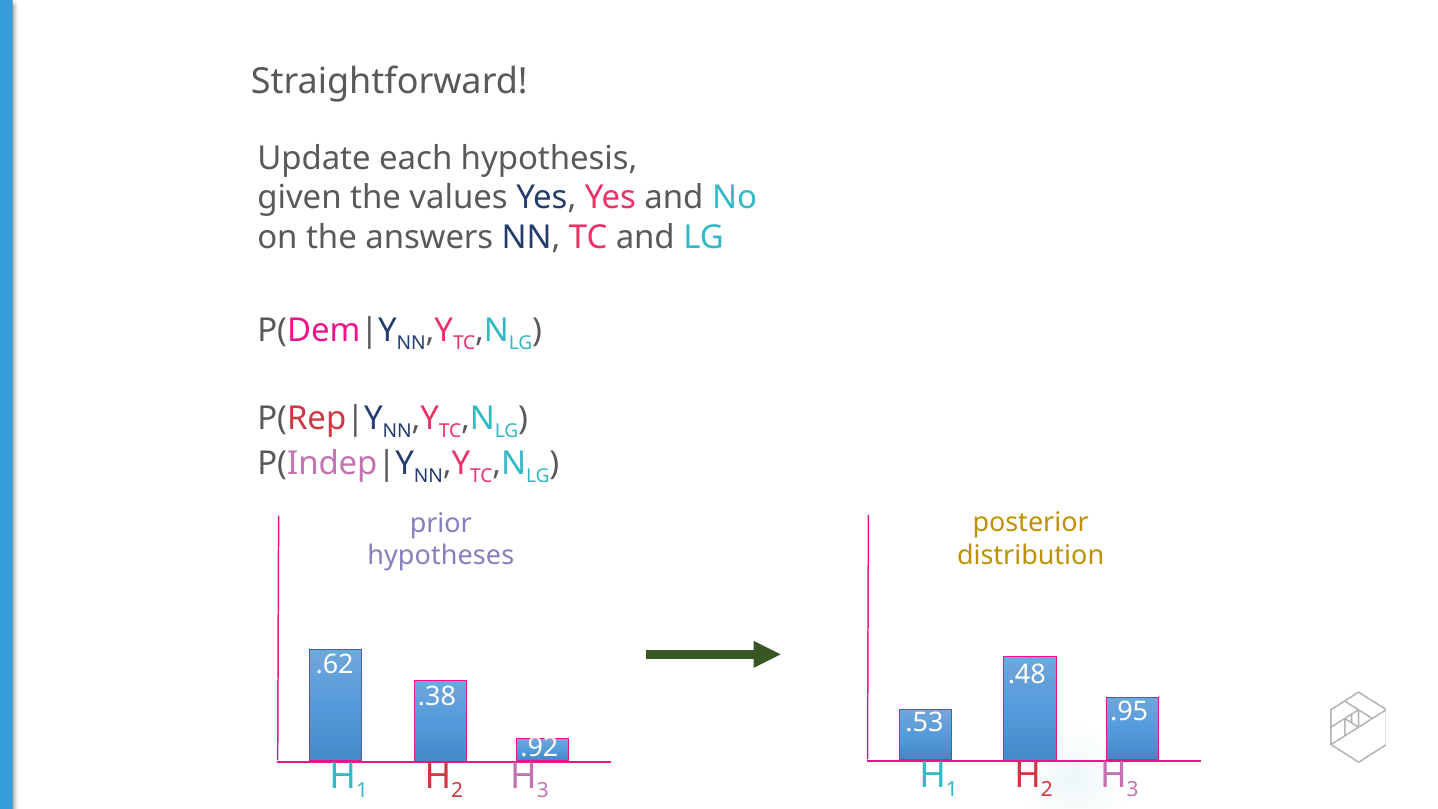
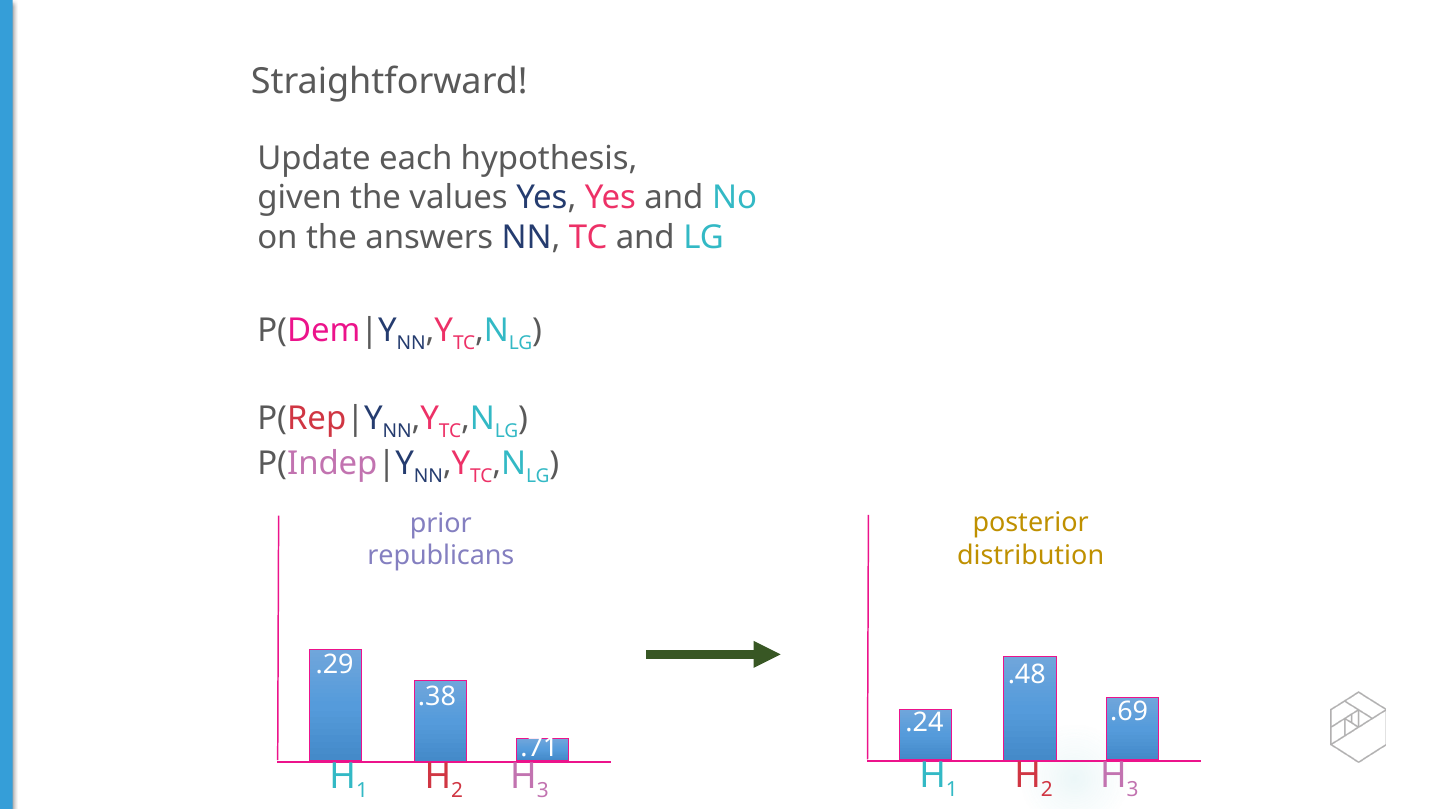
hypotheses: hypotheses -> republicans (441, 556)
.62: .62 -> .29 (335, 665)
.95: .95 -> .69 (1129, 712)
.53: .53 -> .24 (924, 722)
.92: .92 -> .71 (539, 747)
